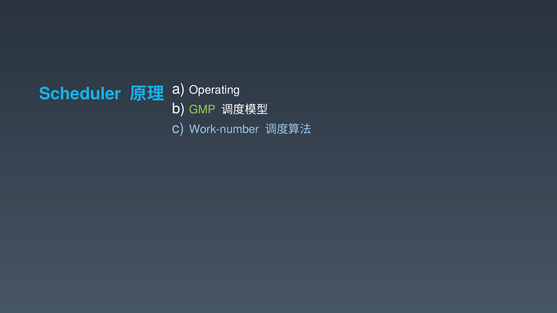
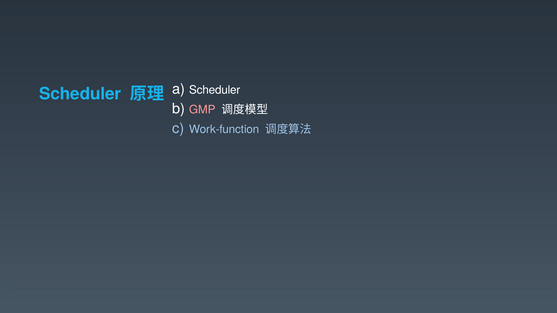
Operating: Operating -> Scheduler (215, 90)
GMP colour: light green -> pink (202, 110)
Work-number: Work-number -> Work-function (224, 130)
